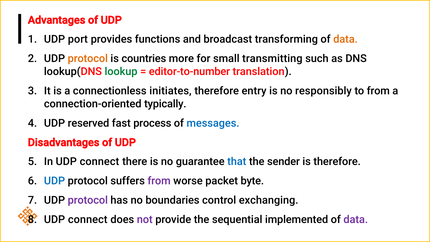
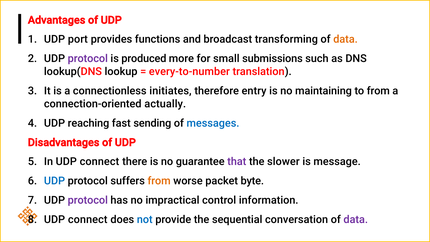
protocol colour: orange -> purple (88, 59)
countries: countries -> produced (144, 59)
transmitting: transmitting -> submissions (272, 59)
lookup colour: green -> black (121, 72)
editor-to-number: editor-to-number -> every-to-number (189, 72)
responsibly: responsibly -> maintaining (324, 91)
typically: typically -> actually (165, 104)
reserved: reserved -> reaching (88, 123)
process: process -> sending (152, 123)
that colour: blue -> purple (237, 162)
sender: sender -> slower (283, 162)
is therefore: therefore -> message (337, 162)
from colour: purple -> orange (159, 181)
boundaries: boundaries -> impractical (173, 200)
exchanging: exchanging -> information (269, 200)
not colour: purple -> blue (145, 219)
implemented: implemented -> conversation (297, 219)
